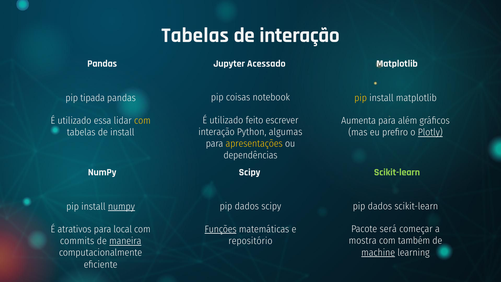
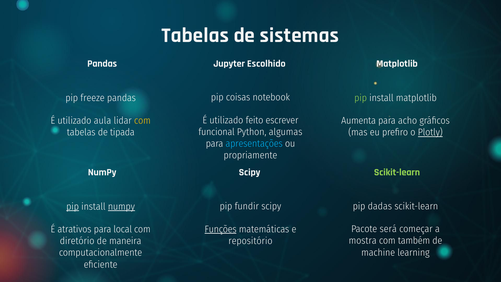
de interação: interação -> sistemas (299, 35)
Acessado: Acessado -> Escolhido (266, 63)
tipada: tipada -> freeze (93, 98)
pip colour: yellow -> light green (361, 98)
essa: essa -> aula (102, 121)
além: além -> acho (408, 121)
interação: interação -> funcional (217, 132)
de install: install -> tipada (122, 132)
apresentações colour: yellow -> light blue (254, 144)
dependências: dependências -> propriamente (250, 155)
dados: dados -> dadas (380, 206)
dados: dados -> fundir (247, 206)
pip underline: none -> present (73, 206)
commits: commits -> diretório (77, 241)
maneira underline: present -> none (125, 241)
machine underline: present -> none (378, 252)
